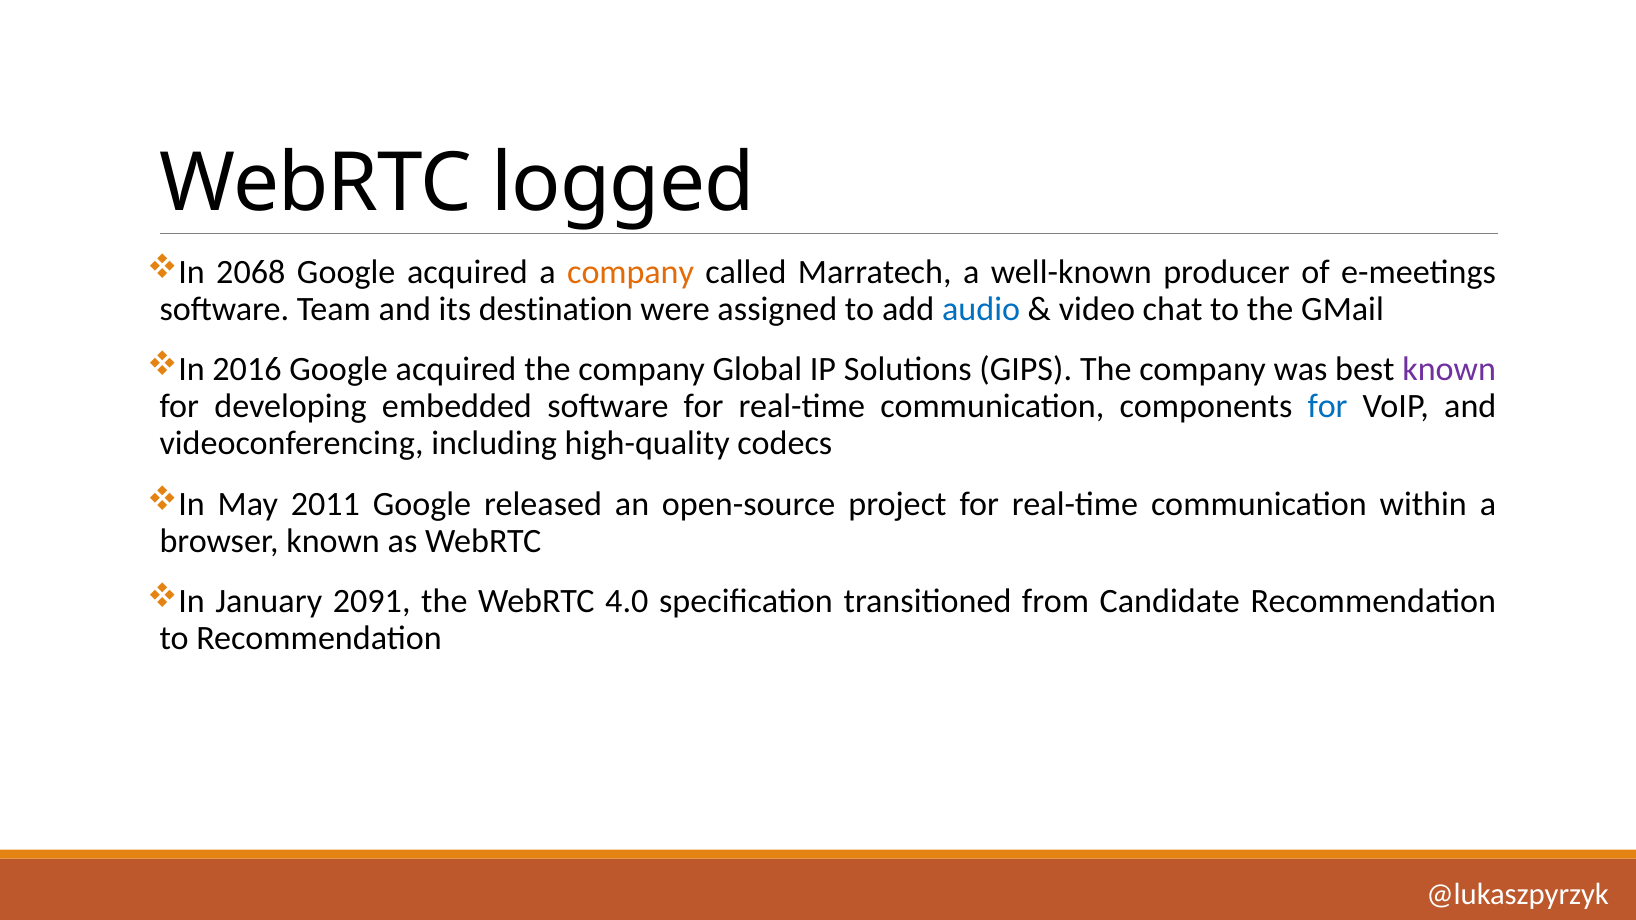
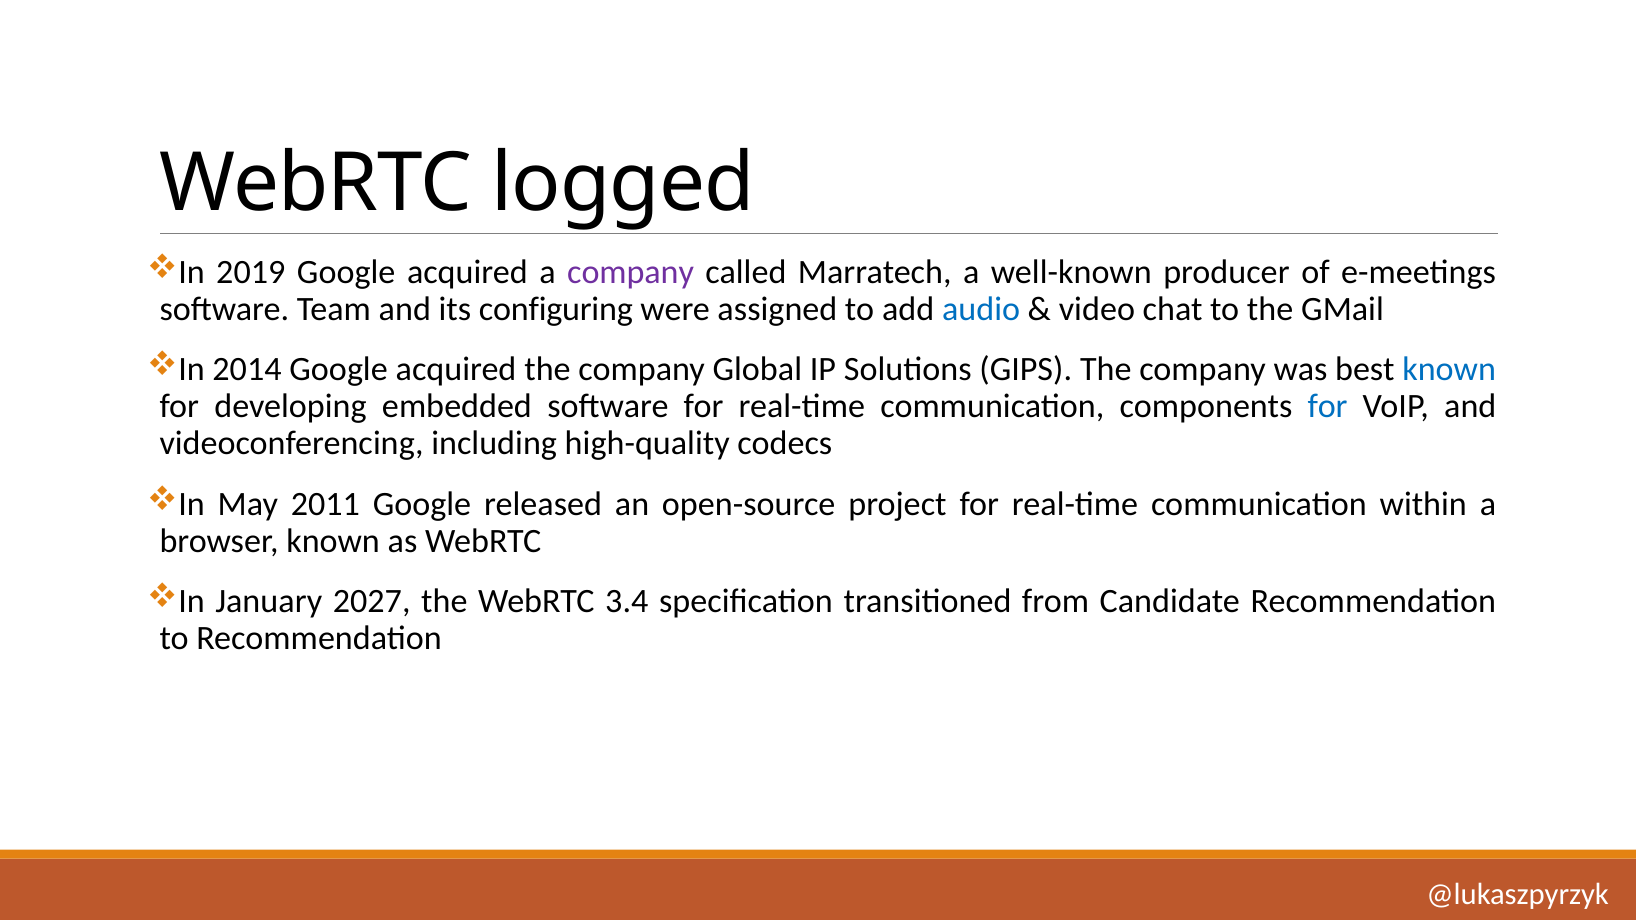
2068: 2068 -> 2019 (251, 272)
company colour: orange -> purple (631, 272)
destination: destination -> configuring (556, 309)
2016: 2016 -> 2014 (247, 370)
known colour: purple -> blue (1449, 370)
2091: 2091 -> 2027 (372, 602)
4.0: 4.0 -> 3.4 (627, 602)
